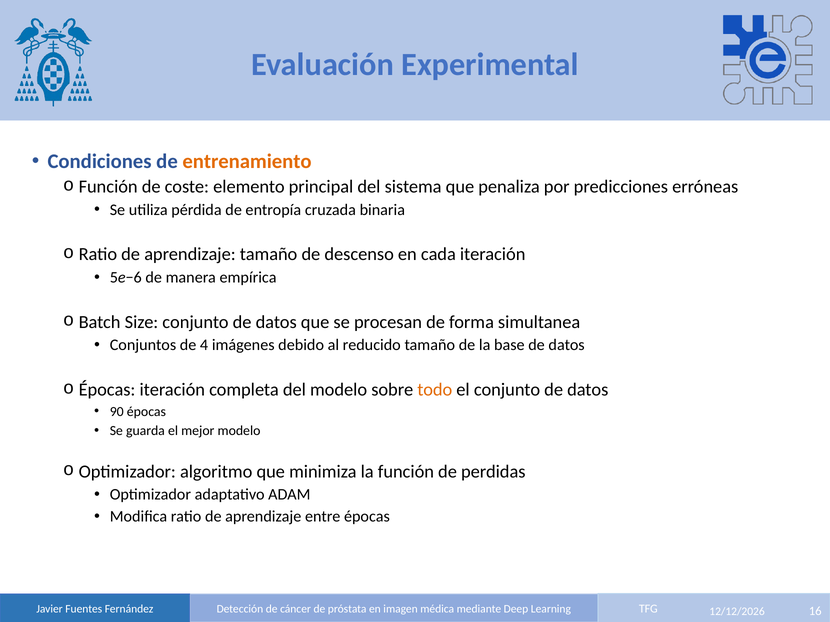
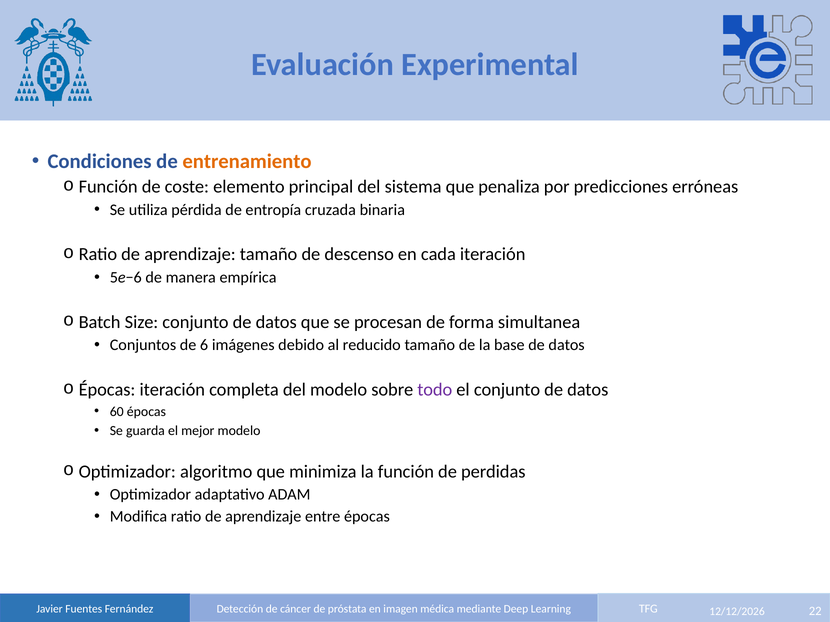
4: 4 -> 6 (204, 345)
todo colour: orange -> purple (435, 390)
90: 90 -> 60 (117, 412)
16: 16 -> 22 (815, 612)
